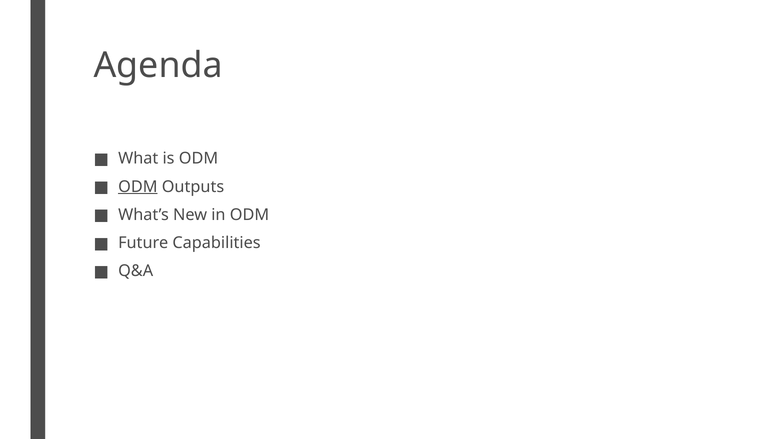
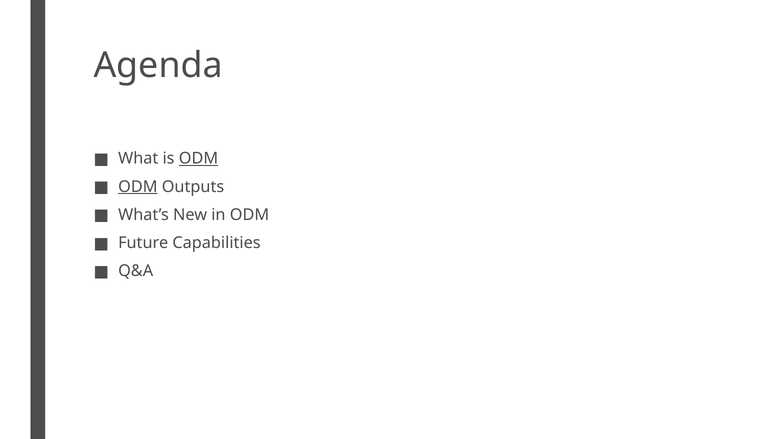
ODM underline: none -> present (198, 158)
